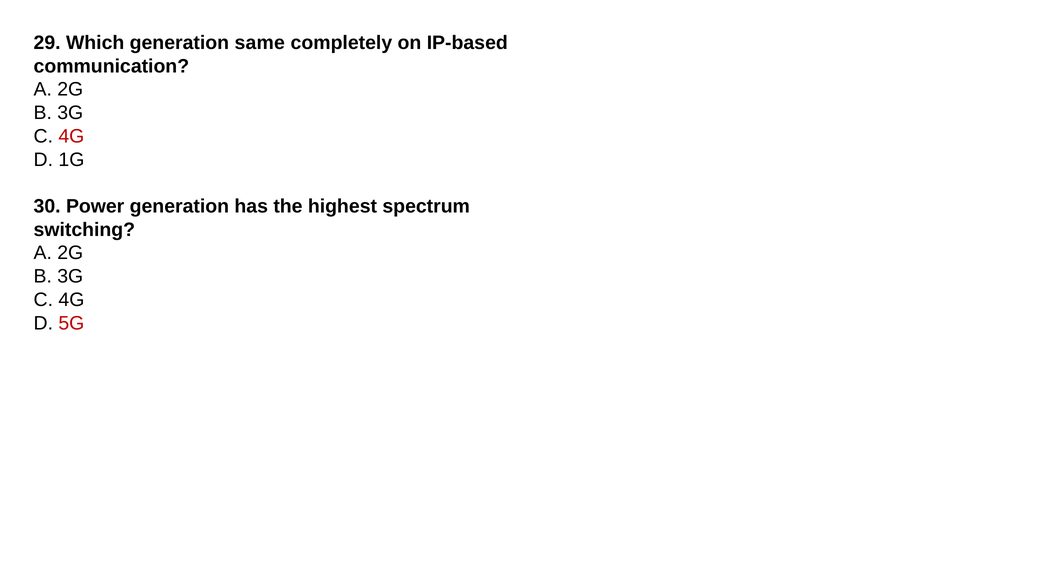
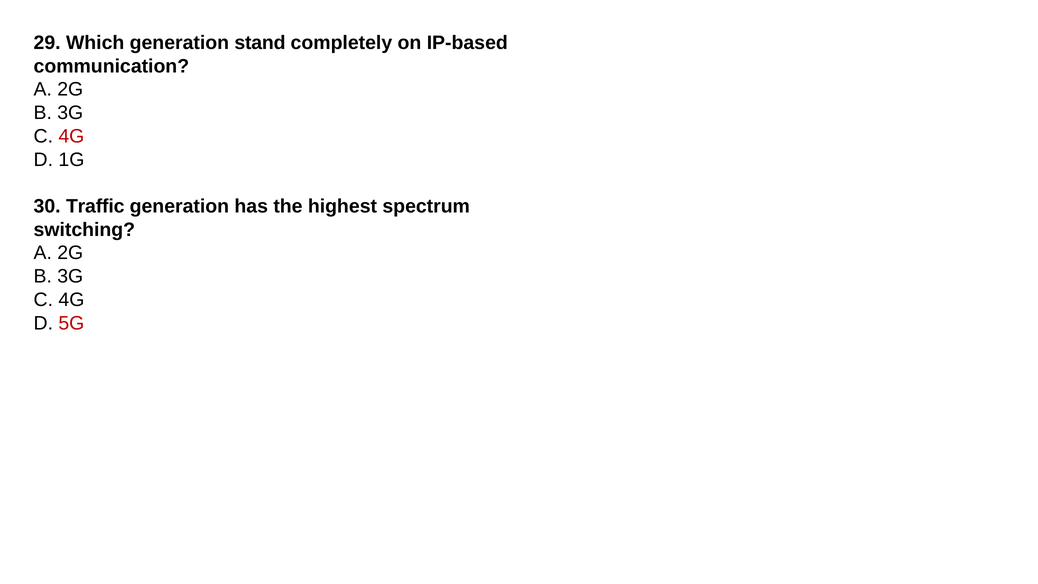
same: same -> stand (260, 43)
Power: Power -> Traffic (95, 206)
